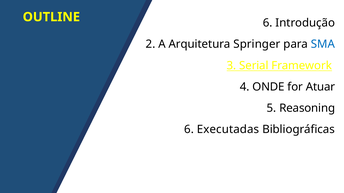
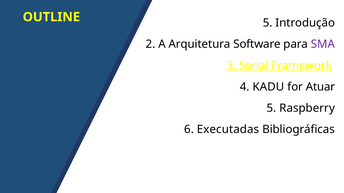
OUTLINE 6: 6 -> 5 (268, 23)
Springer: Springer -> Software (257, 44)
SMA colour: blue -> purple (323, 44)
ONDE: ONDE -> KADU (268, 87)
Reasoning: Reasoning -> Raspberry (307, 108)
